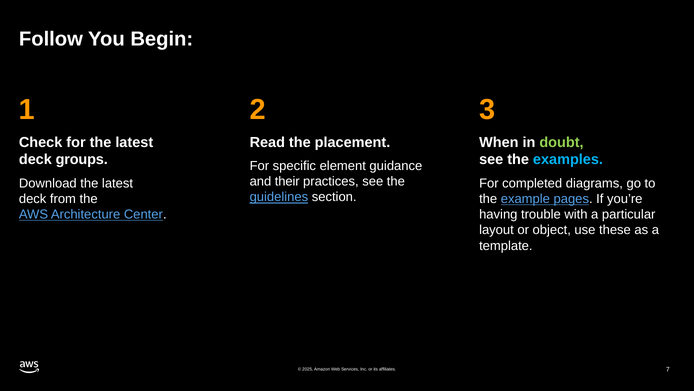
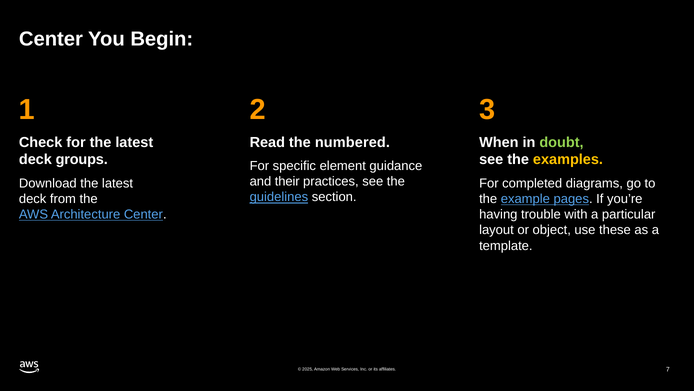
Follow: Follow -> Center (51, 39)
placement: placement -> numbered (352, 142)
examples colour: light blue -> yellow (568, 159)
